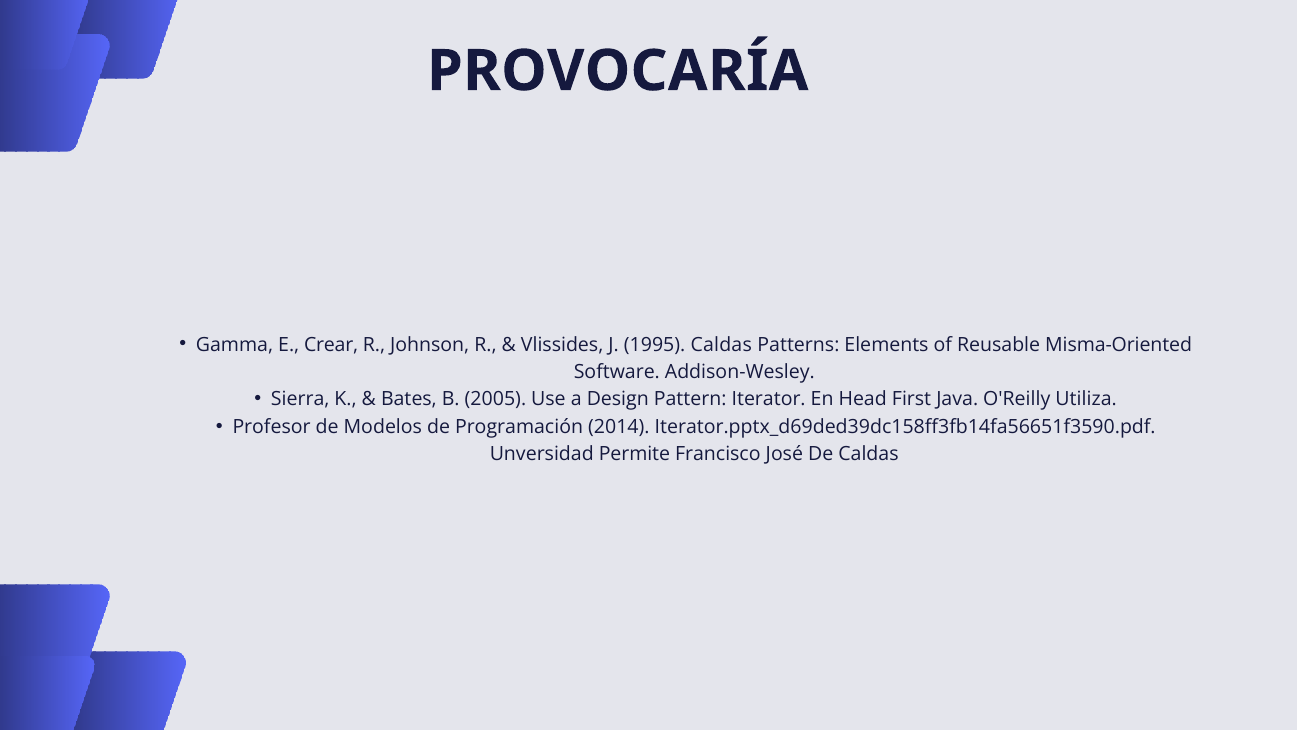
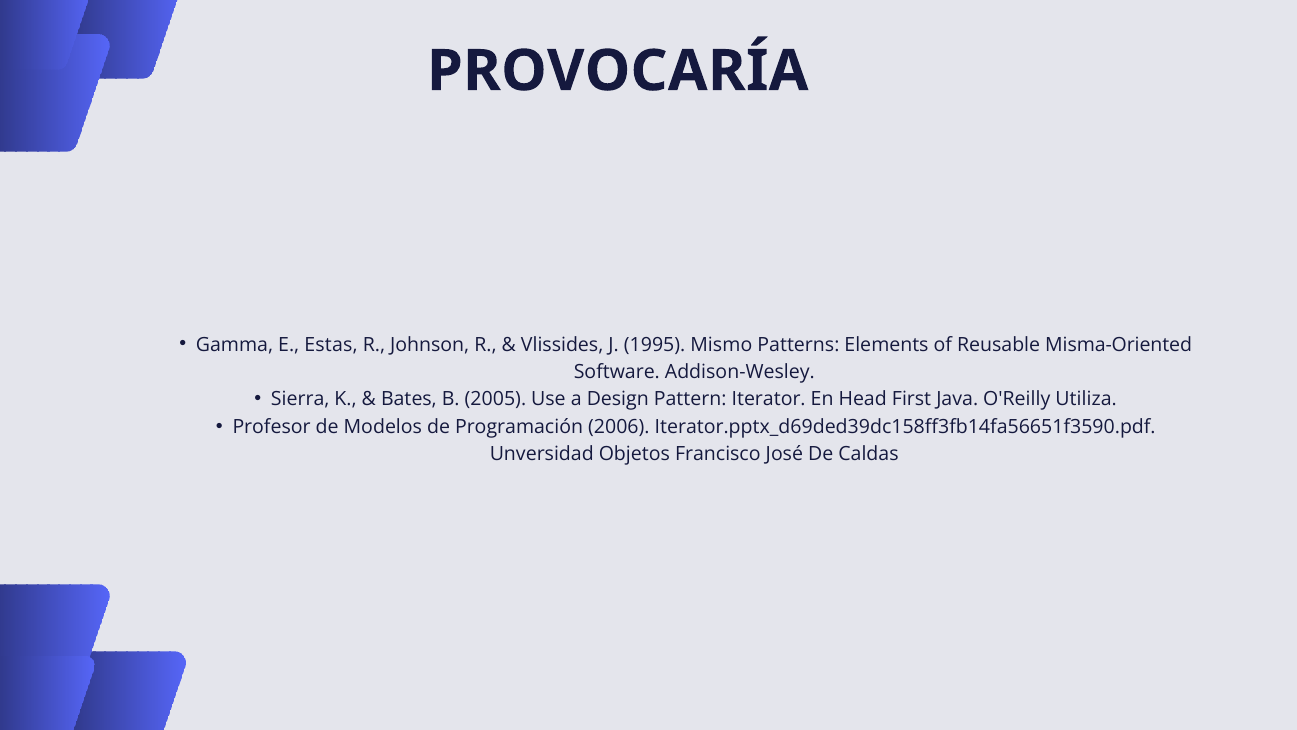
Crear: Crear -> Estas (331, 344)
1995 Caldas: Caldas -> Mismo (721, 344)
2014: 2014 -> 2006 (619, 427)
Permite: Permite -> Objetos (634, 454)
